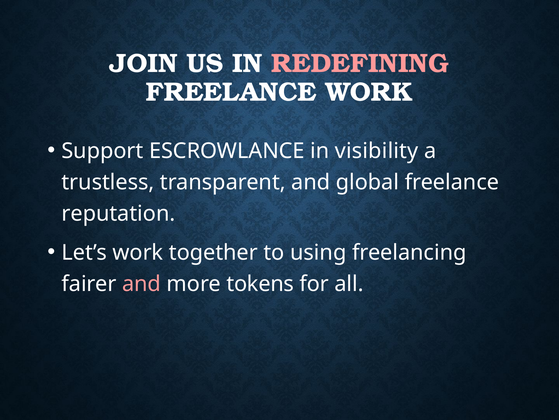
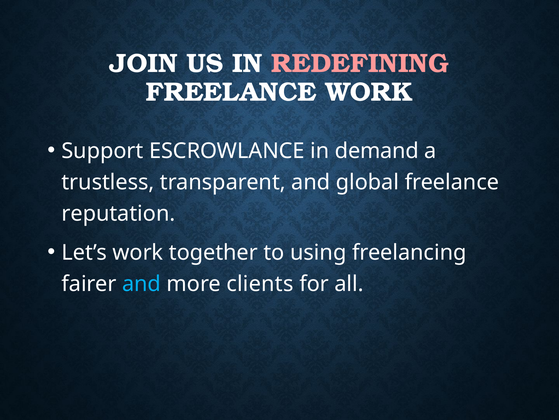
visibility: visibility -> demand (377, 151)
and colour: pink -> light blue (142, 283)
tokens: tokens -> clients (260, 283)
